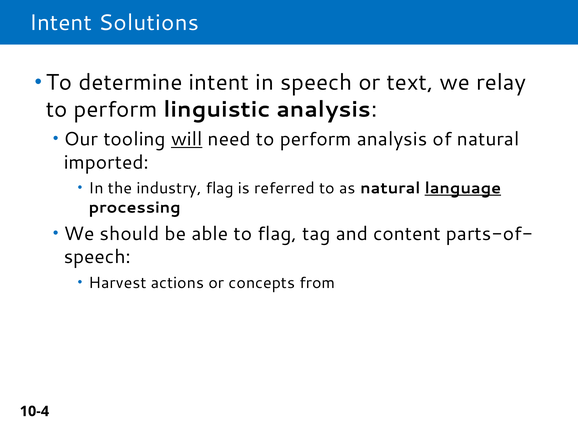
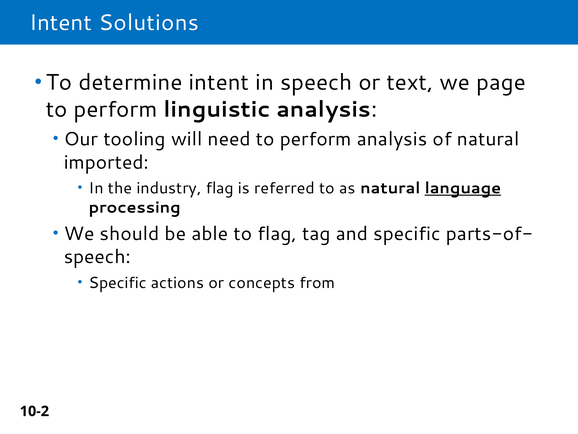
relay: relay -> page (501, 82)
will underline: present -> none (187, 139)
and content: content -> specific (407, 234)
Harvest: Harvest -> Specific (118, 282)
10-4: 10-4 -> 10-2 (34, 411)
